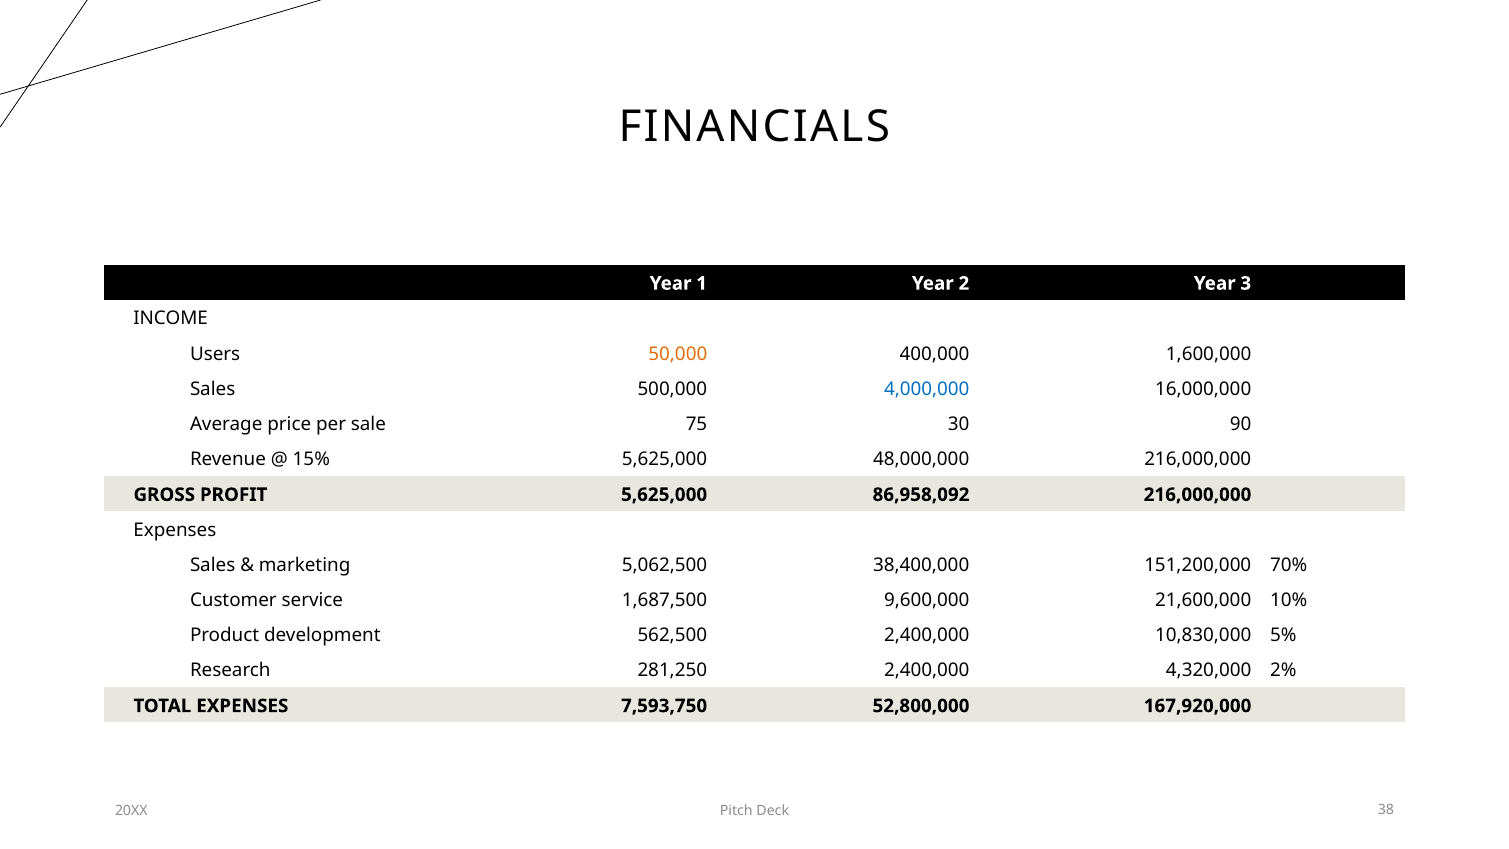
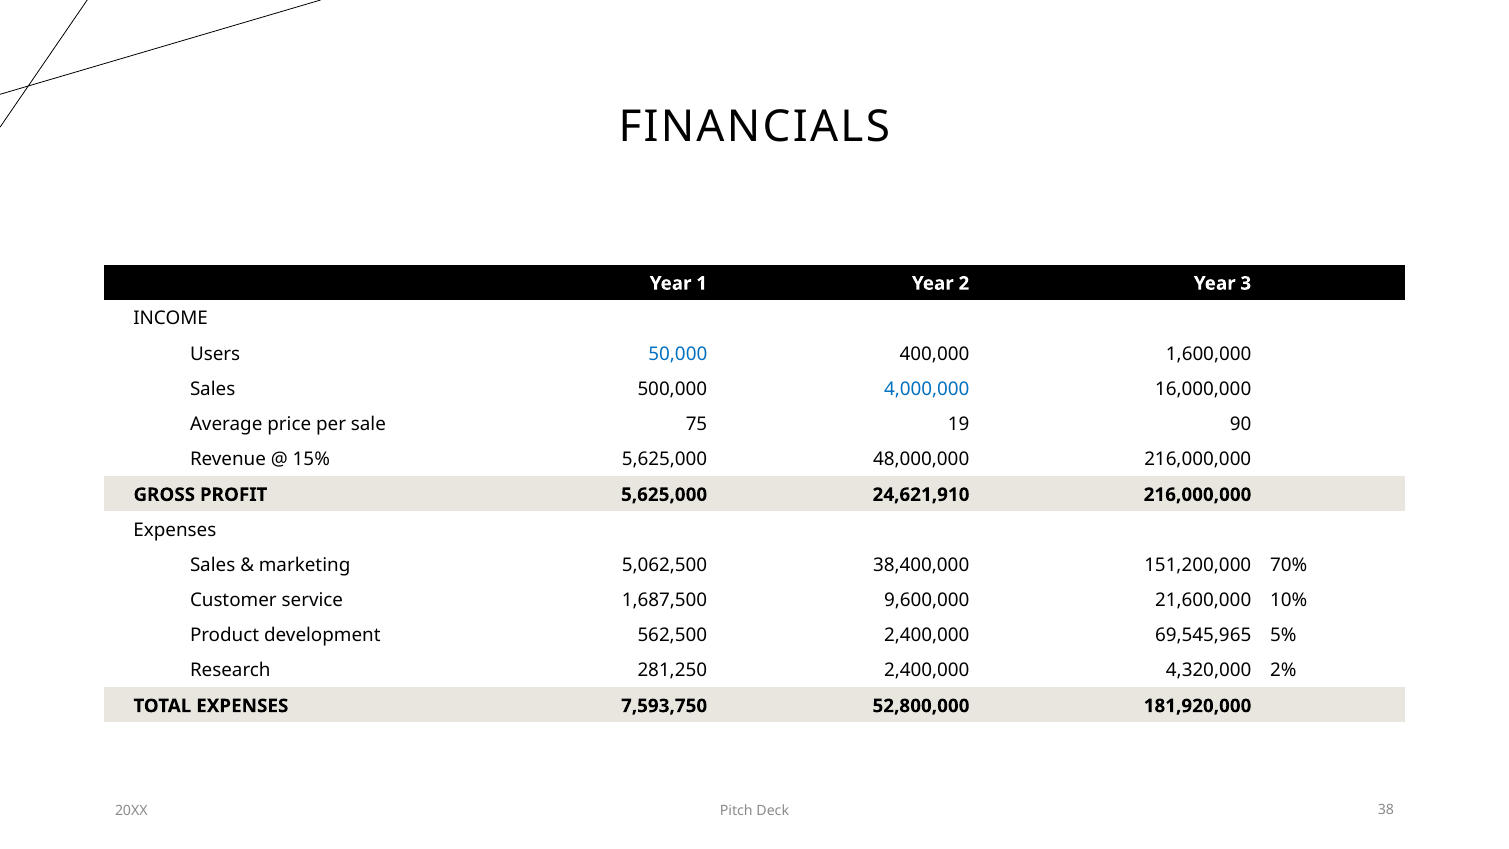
50,000 colour: orange -> blue (678, 354)
30: 30 -> 19 (959, 424)
86,958,092: 86,958,092 -> 24,621,910 (921, 495)
10,830,000: 10,830,000 -> 69,545,965 (1203, 635)
167,920,000: 167,920,000 -> 181,920,000 (1198, 706)
